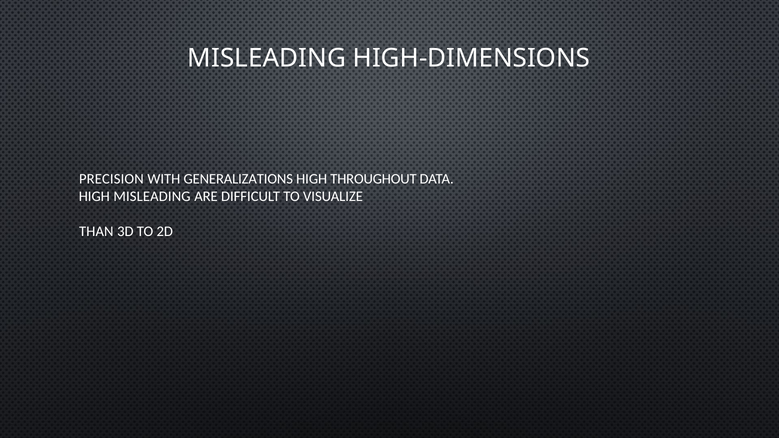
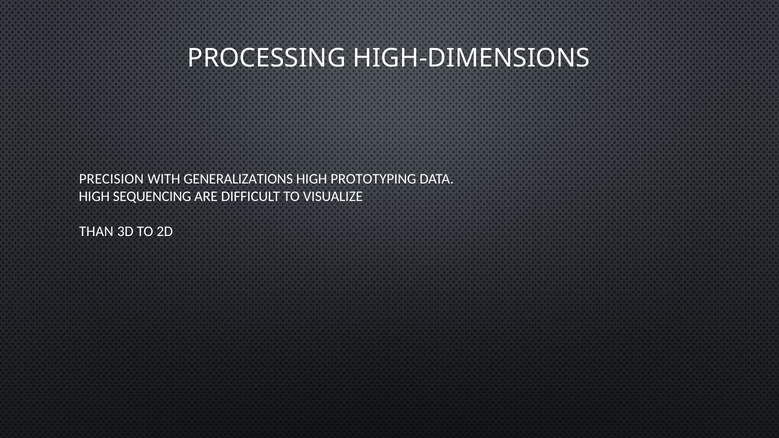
MISLEADING: MISLEADING -> PROCESSING (267, 58)
THROUGHOUT: THROUGHOUT -> PROTOTYPING (373, 179)
HIGH MISLEADING: MISLEADING -> SEQUENCING (152, 197)
